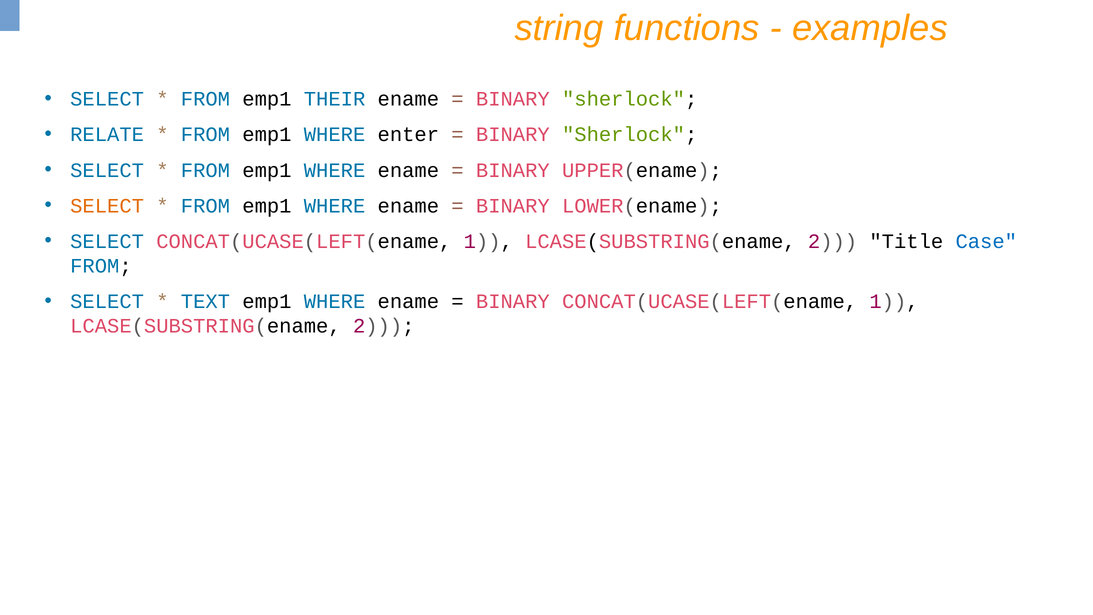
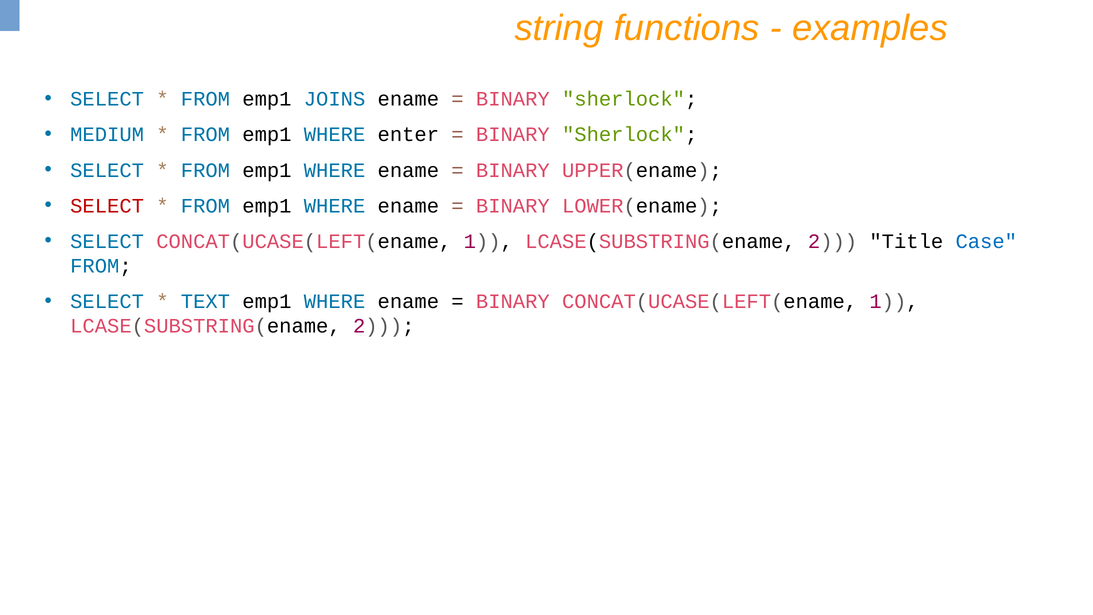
THEIR: THEIR -> JOINS (335, 99)
RELATE: RELATE -> MEDIUM (107, 135)
SELECT colour: orange -> red (107, 206)
